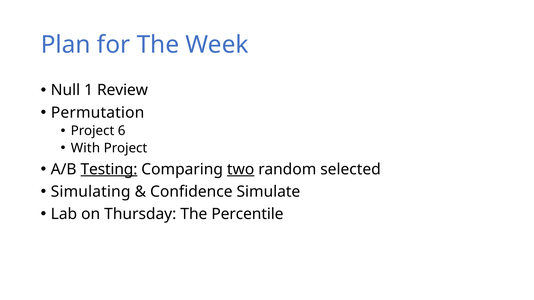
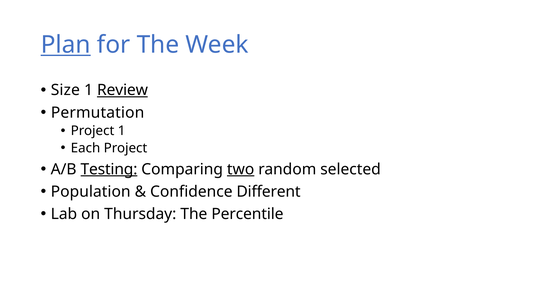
Plan underline: none -> present (66, 45)
Null: Null -> Size (65, 90)
Review underline: none -> present (122, 90)
Project 6: 6 -> 1 (122, 131)
With: With -> Each (86, 148)
Simulating: Simulating -> Population (91, 192)
Simulate: Simulate -> Different (268, 192)
